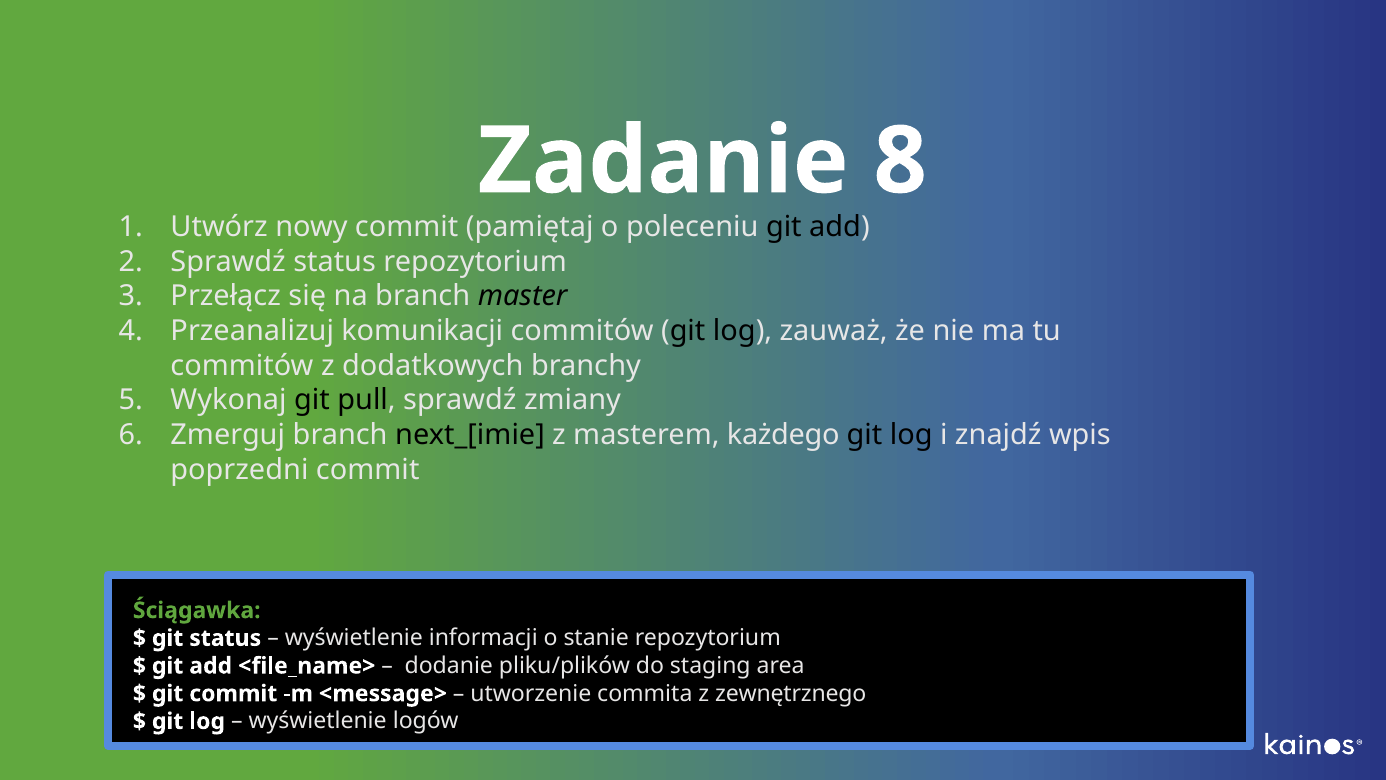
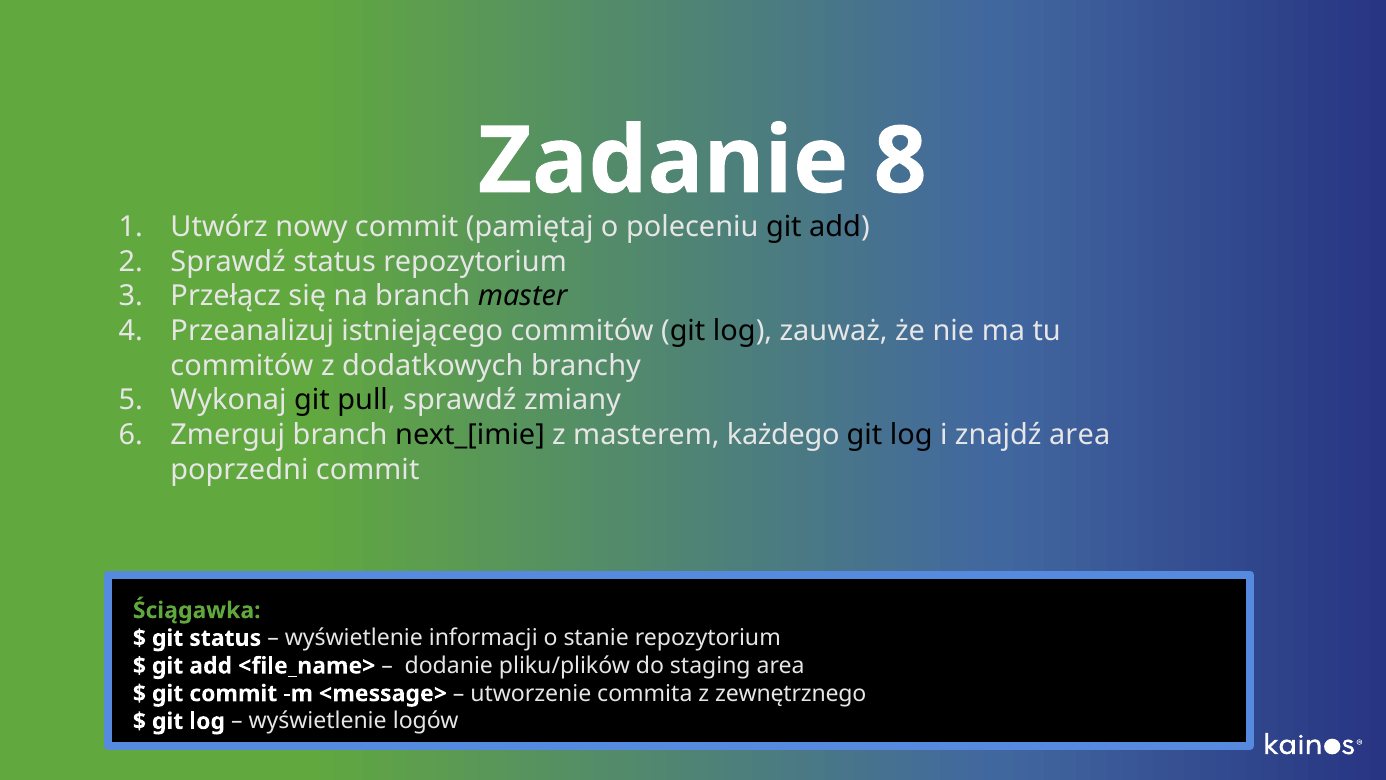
komunikacji: komunikacji -> istniejącego (422, 331)
znajdź wpis: wpis -> area (1080, 435)
